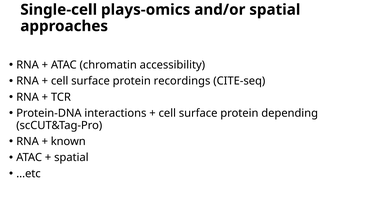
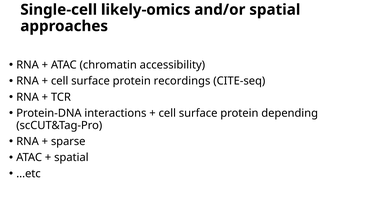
plays-omics: plays-omics -> likely-omics (146, 10)
known: known -> sparse (68, 141)
